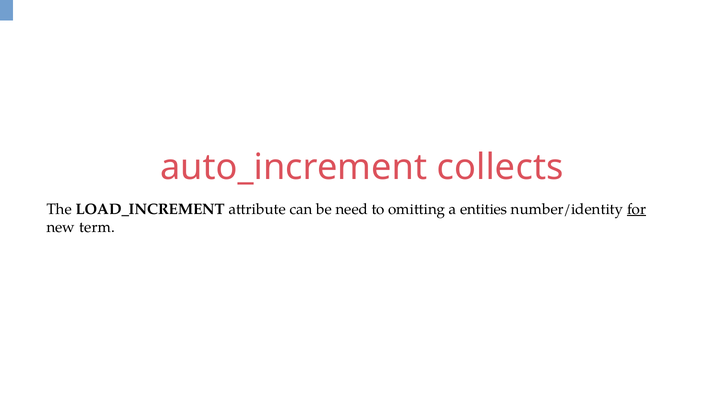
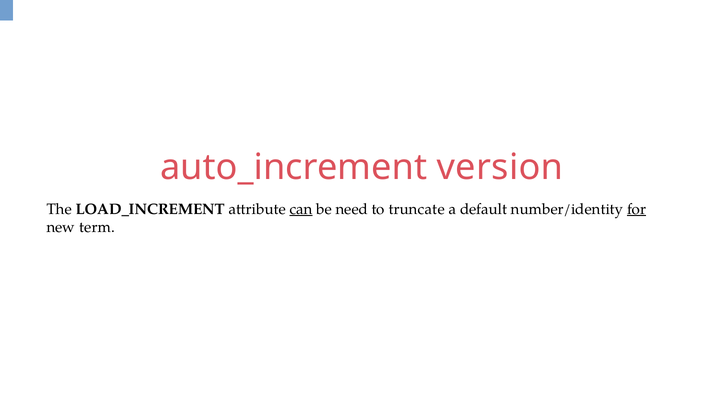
collects: collects -> version (500, 167)
can underline: none -> present (301, 209)
omitting: omitting -> truncate (417, 209)
entities: entities -> default (484, 209)
